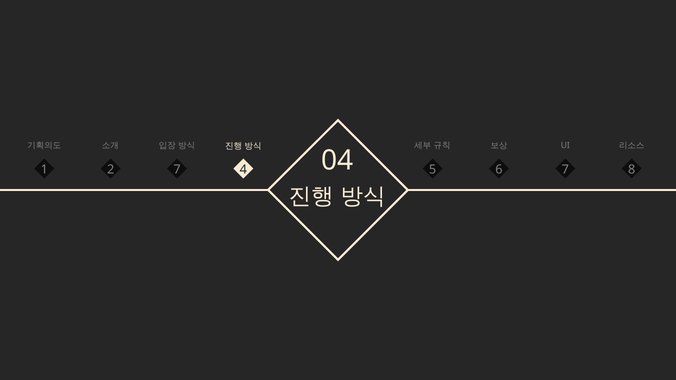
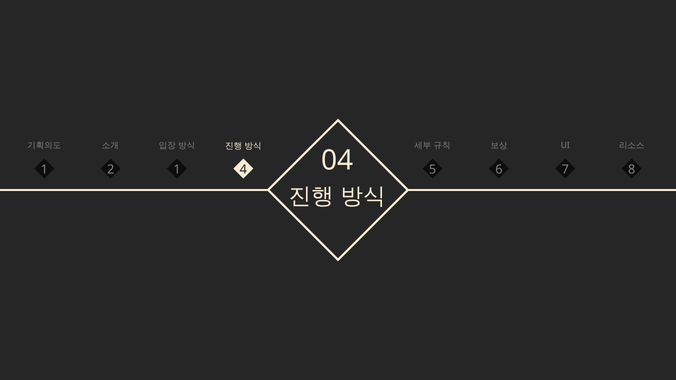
2 7: 7 -> 1 (177, 170)
